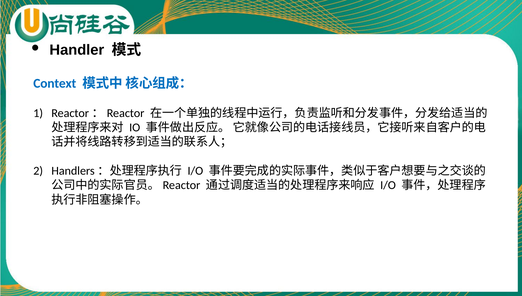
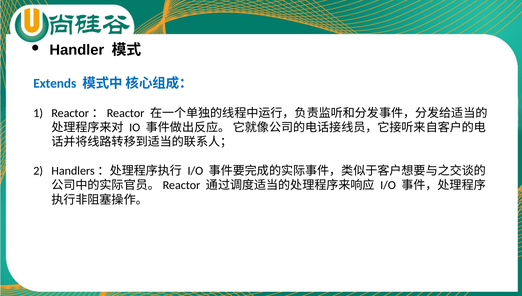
Context: Context -> Extends (55, 83)
